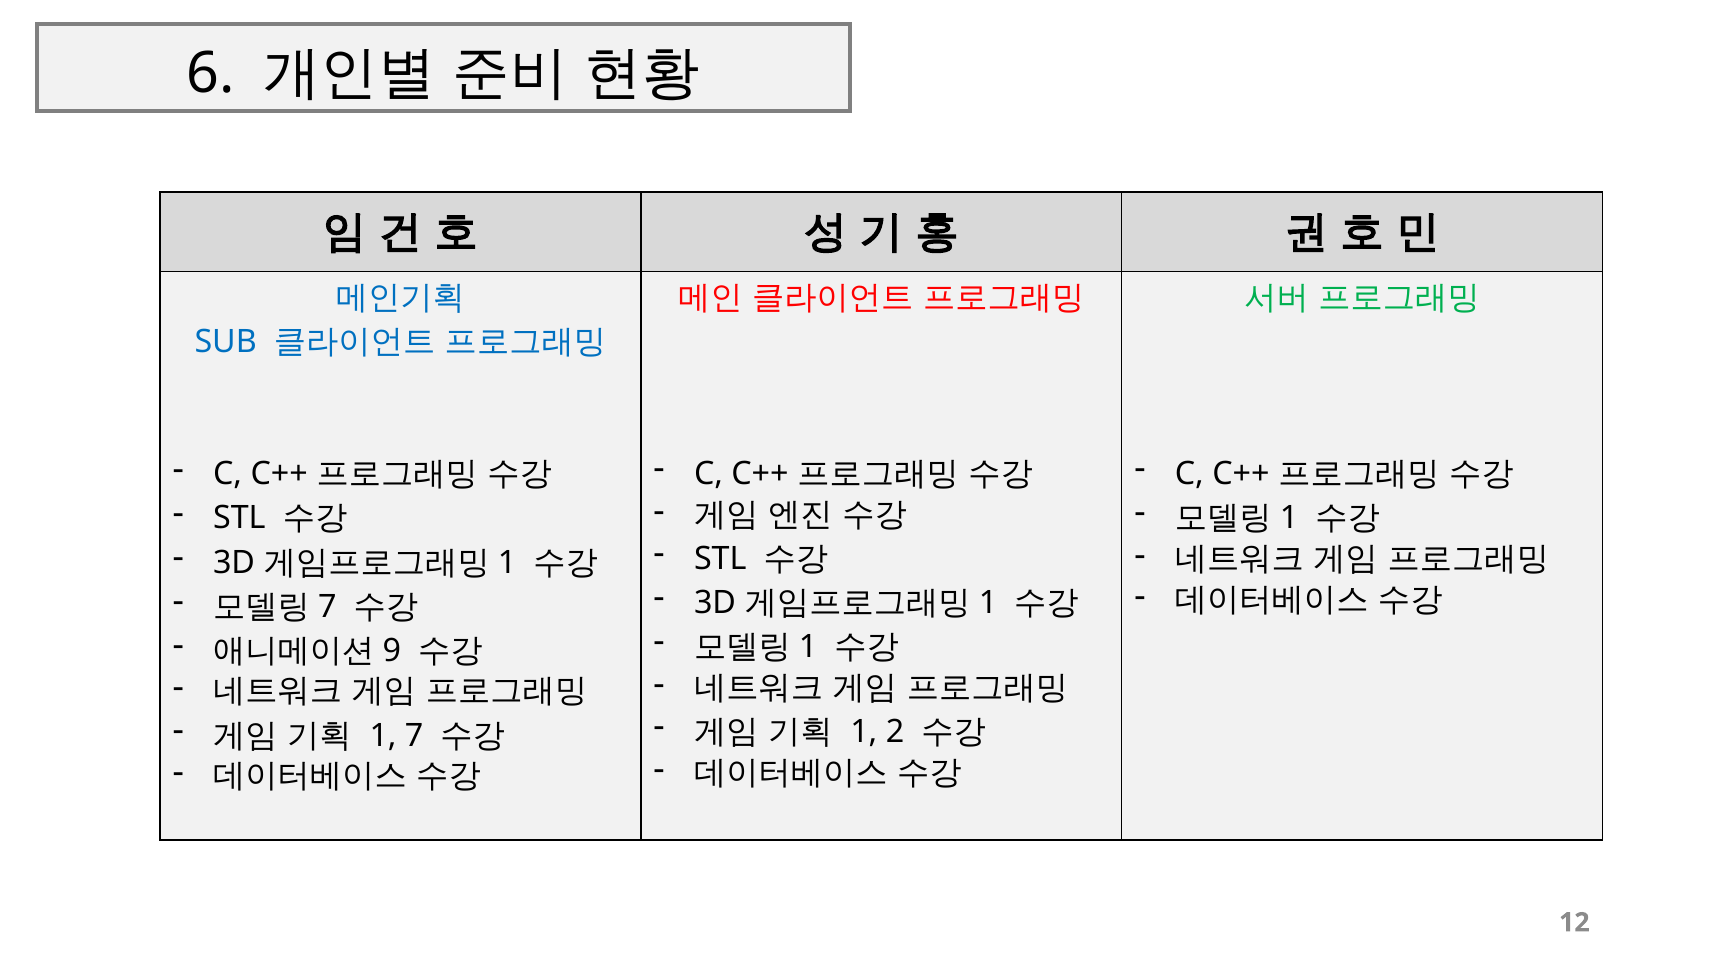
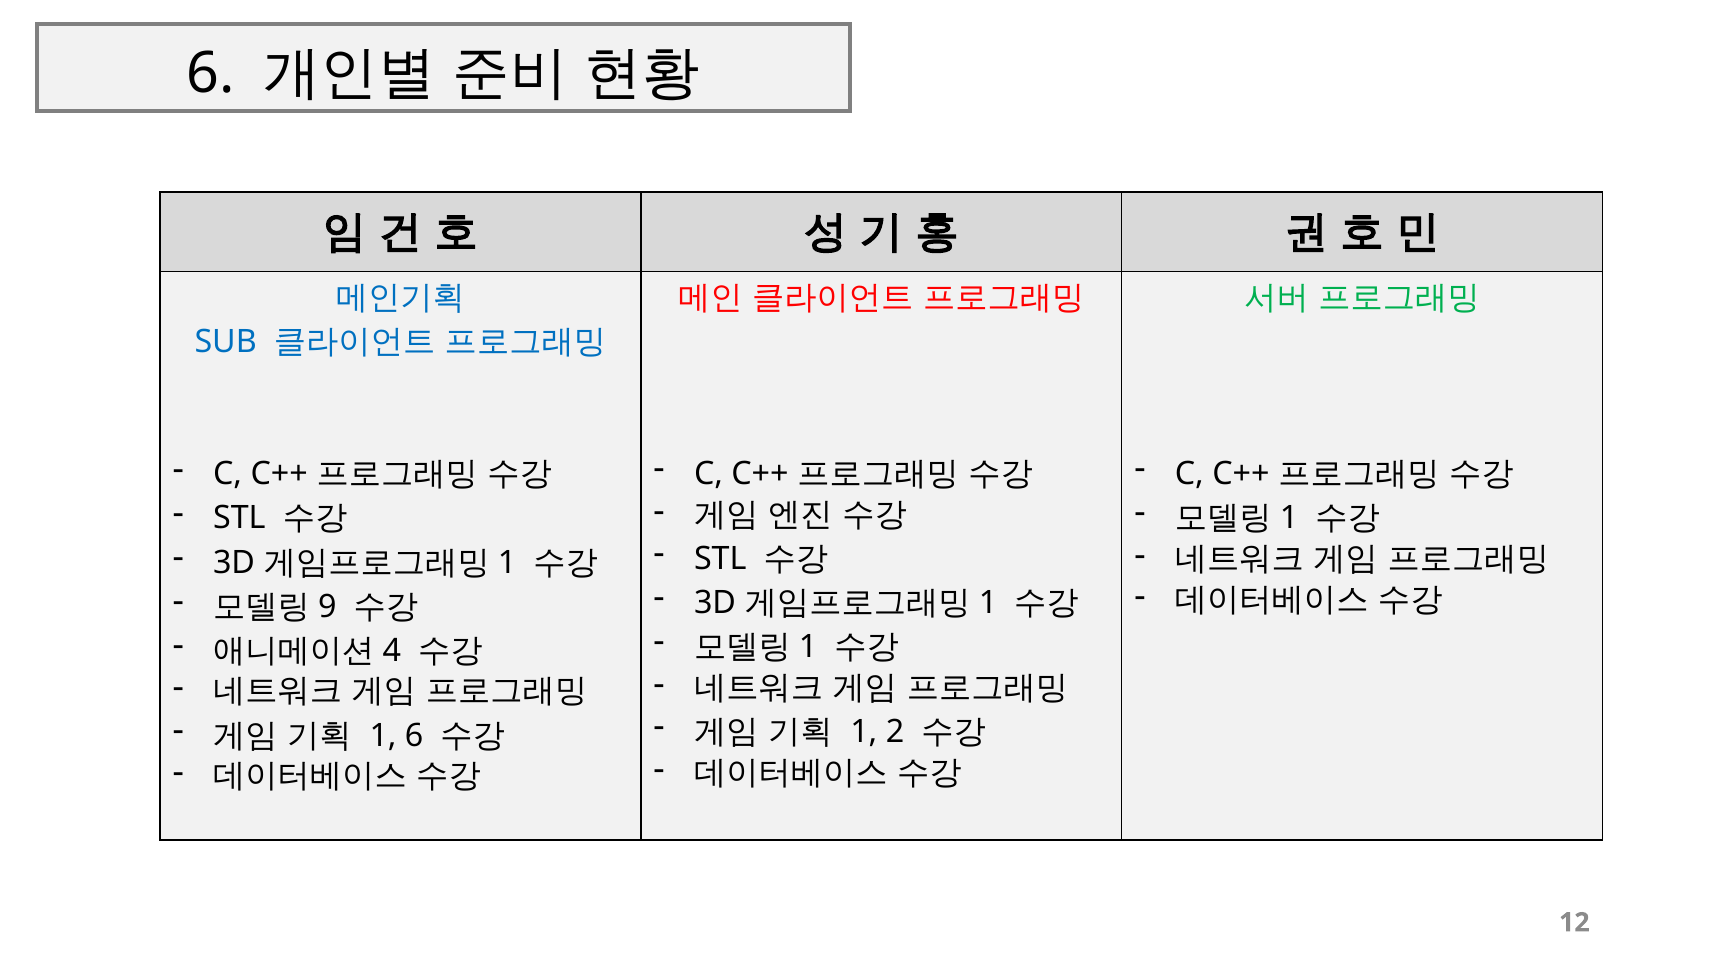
7: 7 -> 9 (327, 607)
9: 9 -> 4 (392, 651)
1 7: 7 -> 6 (414, 735)
